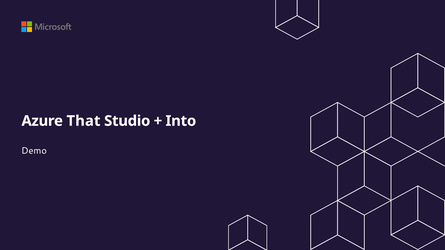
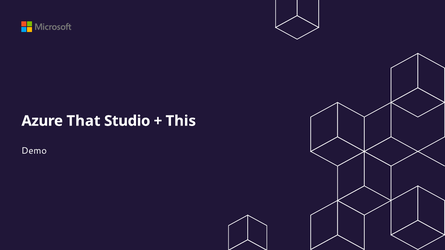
Into: Into -> This (181, 121)
